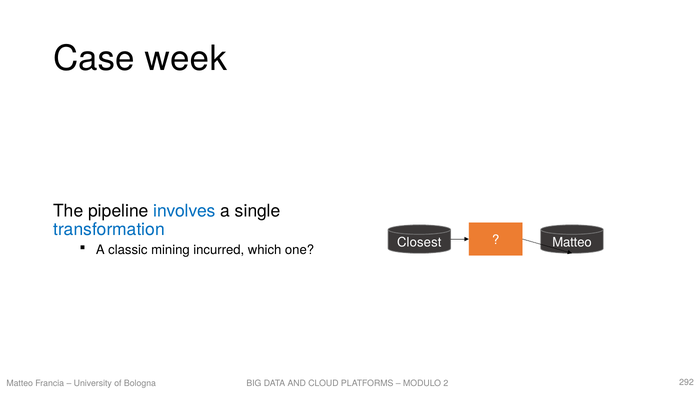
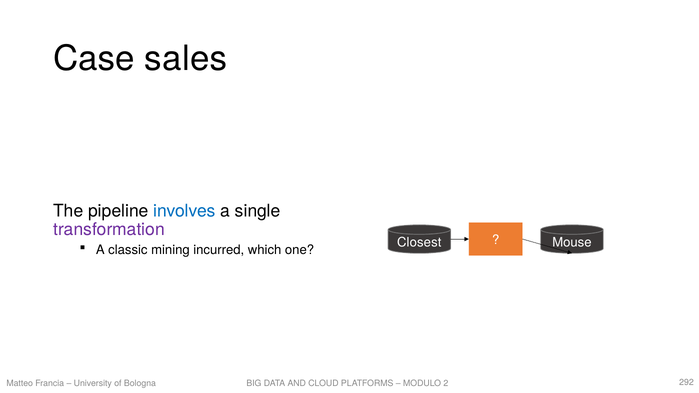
week: week -> sales (186, 59)
transformation colour: blue -> purple (109, 230)
Matteo: Matteo -> Mouse (572, 242)
